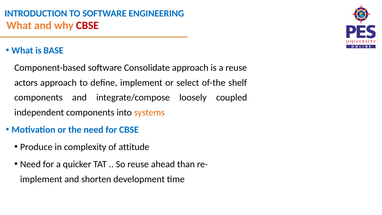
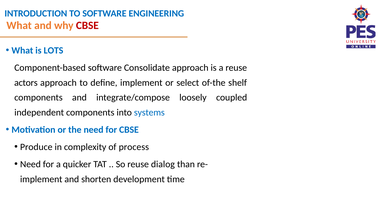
BASE: BASE -> LOTS (53, 50)
systems colour: orange -> blue (149, 112)
attitude: attitude -> process (134, 147)
ahead: ahead -> dialog (163, 164)
